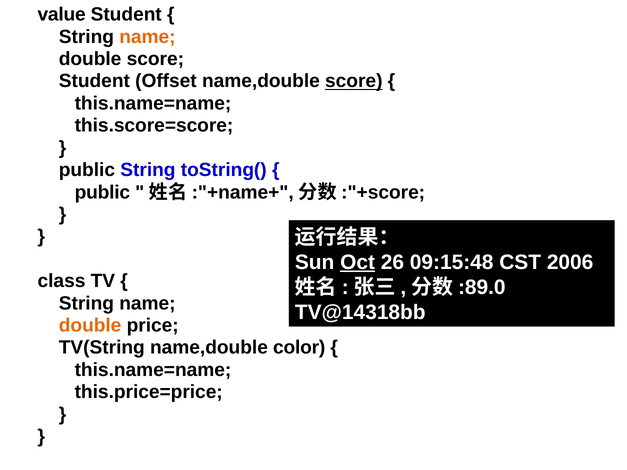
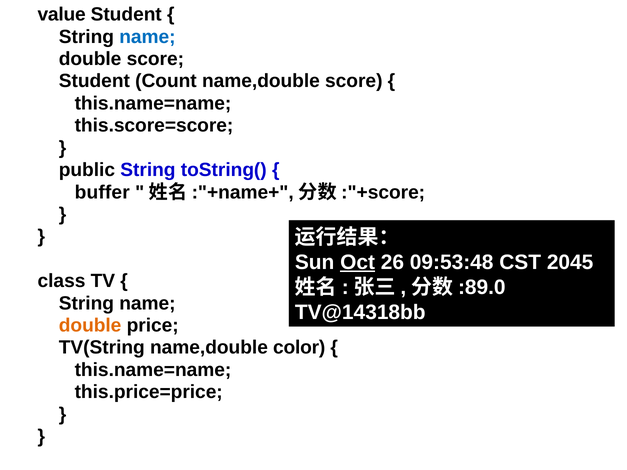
name colour: orange -> blue (147, 37)
Offset: Offset -> Count (166, 81)
score underline: present -> none (354, 81)
public: public -> buffer (102, 192)
09:15:48: 09:15:48 -> 09:53:48 (452, 262)
2006: 2006 -> 2045 (570, 262)
